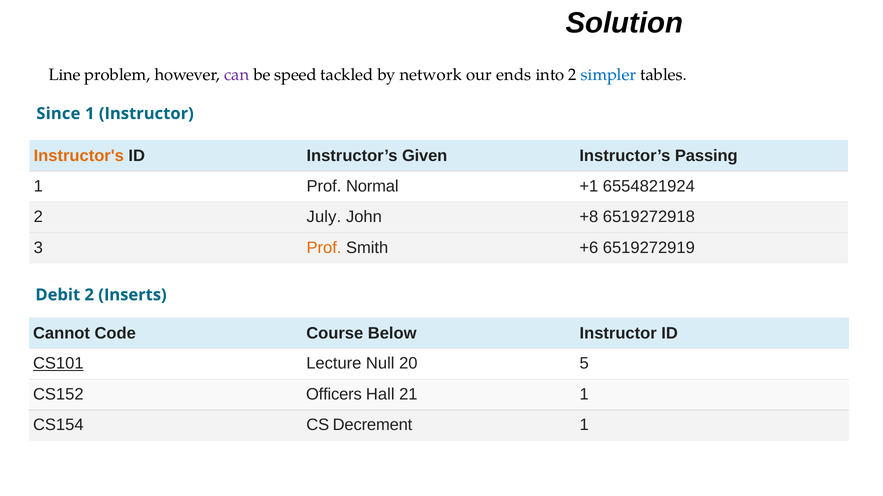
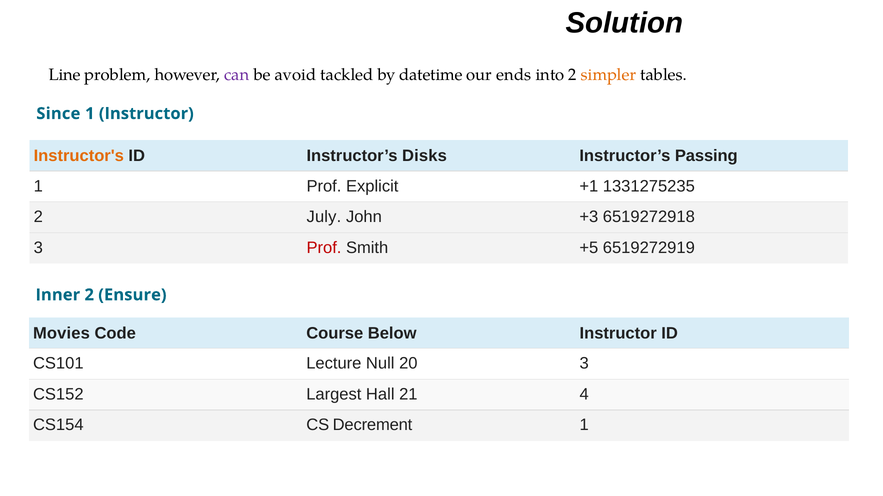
speed: speed -> avoid (295, 75)
network: network -> datetime (431, 75)
simpler colour: blue -> orange (609, 75)
Given: Given -> Disks (424, 156)
Normal: Normal -> Explicit (372, 186)
6554821924: 6554821924 -> 1331275235 (649, 186)
+8: +8 -> +3 (589, 217)
Prof colour: orange -> red (324, 248)
+6: +6 -> +5 (589, 248)
Debit: Debit -> Inner (58, 295)
Inserts: Inserts -> Ensure (132, 295)
Cannot: Cannot -> Movies (61, 334)
CS101 underline: present -> none (58, 364)
20 5: 5 -> 3 (584, 364)
Officers: Officers -> Largest (334, 395)
21 1: 1 -> 4 (584, 395)
